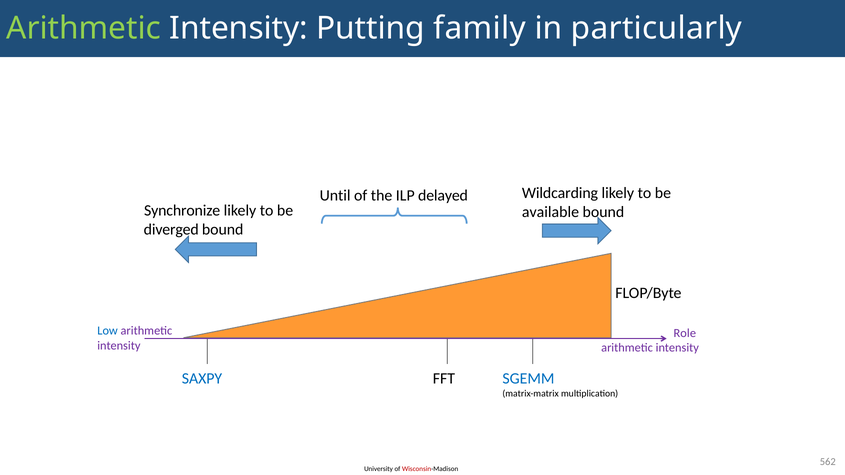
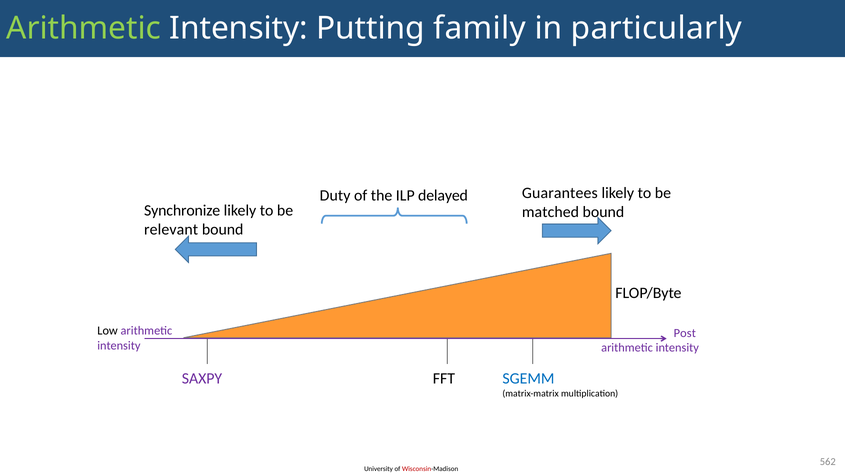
Wildcarding: Wildcarding -> Guarantees (560, 193)
Until: Until -> Duty (335, 195)
available: available -> matched (550, 212)
diverged: diverged -> relevant (171, 230)
Low colour: blue -> black (108, 331)
Role: Role -> Post (685, 333)
SAXPY colour: blue -> purple (202, 379)
